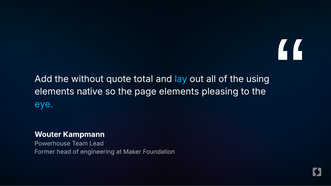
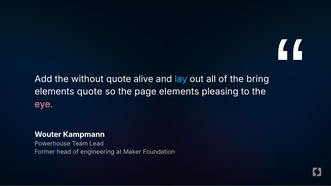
total: total -> alive (144, 79)
using: using -> bring (258, 79)
elements native: native -> quote (90, 92)
eye colour: light blue -> pink (44, 104)
